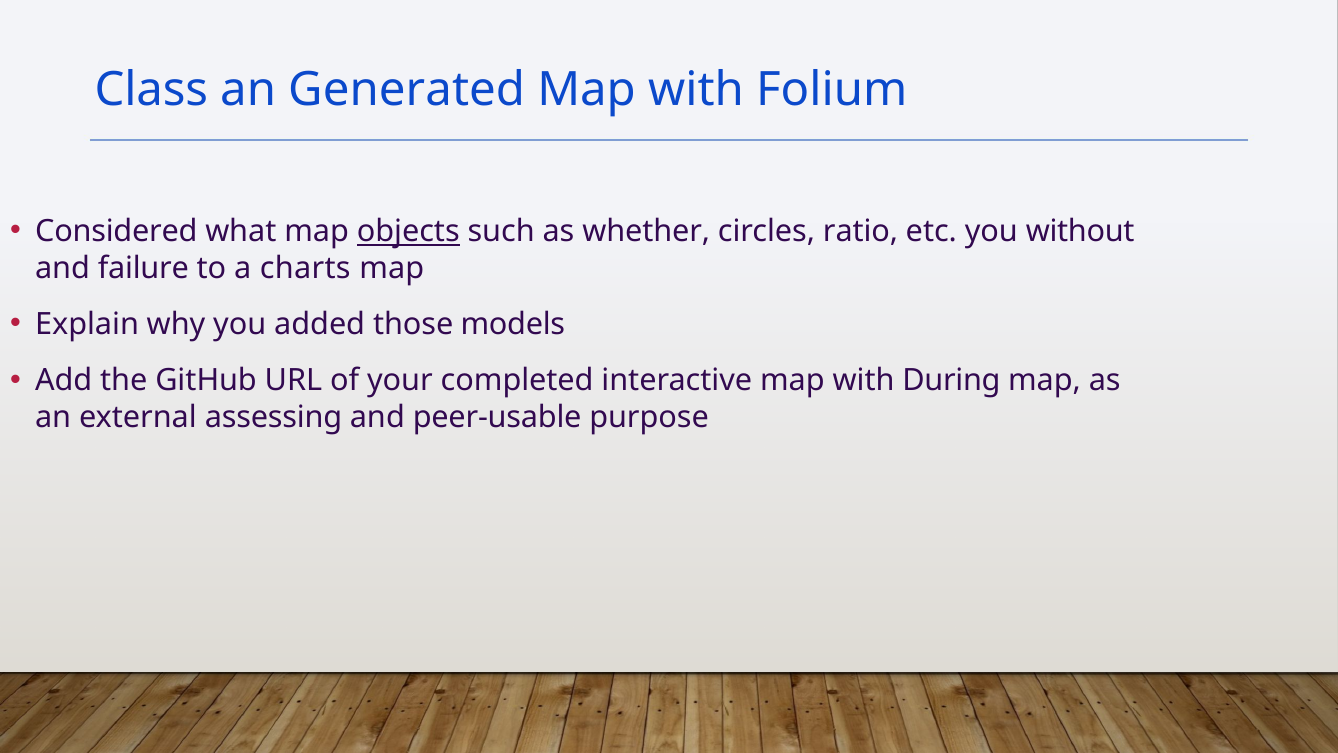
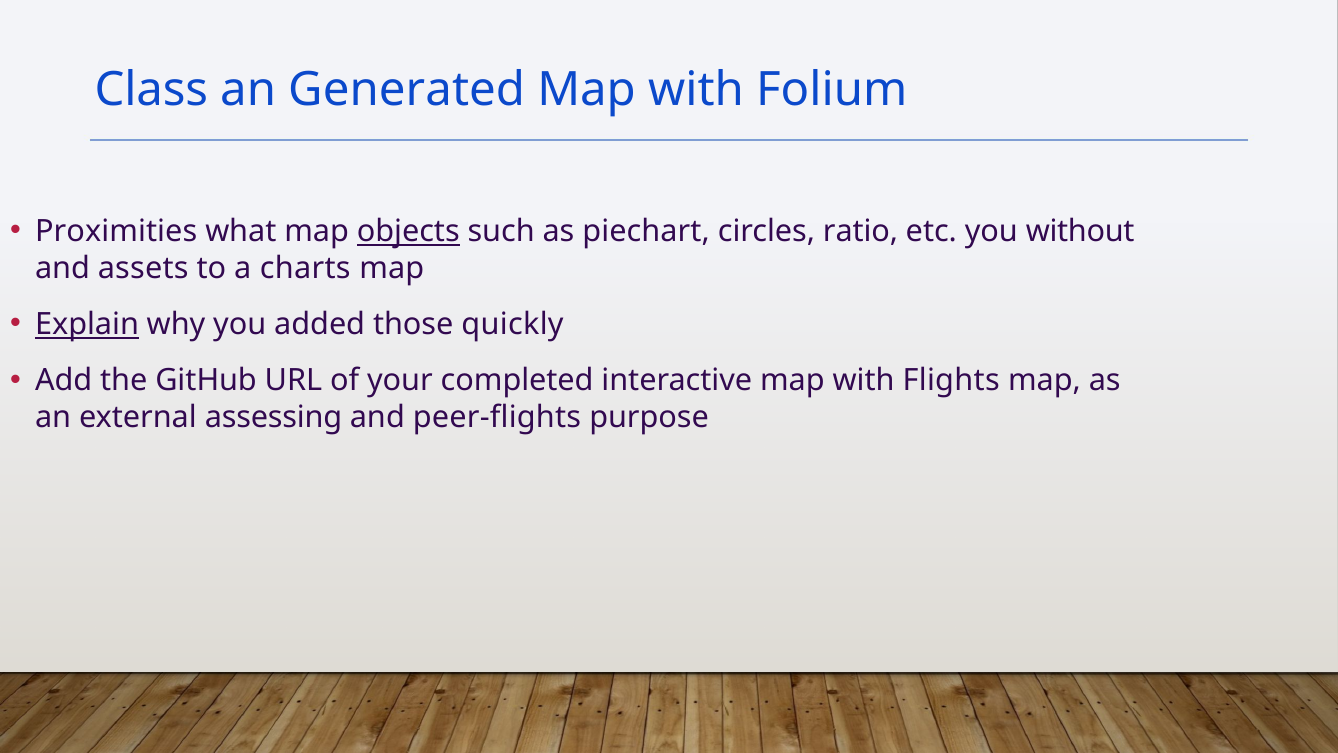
Considered: Considered -> Proximities (116, 231)
whether: whether -> piechart (646, 231)
failure: failure -> assets (143, 268)
Explain underline: none -> present (87, 324)
models: models -> quickly (513, 324)
During: During -> Flights (951, 381)
peer-usable: peer-usable -> peer-flights (497, 417)
